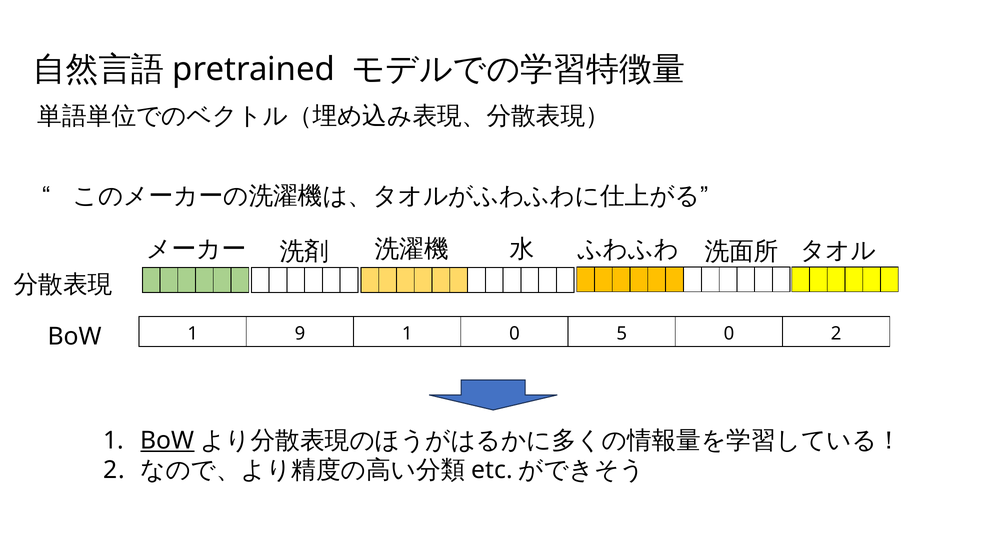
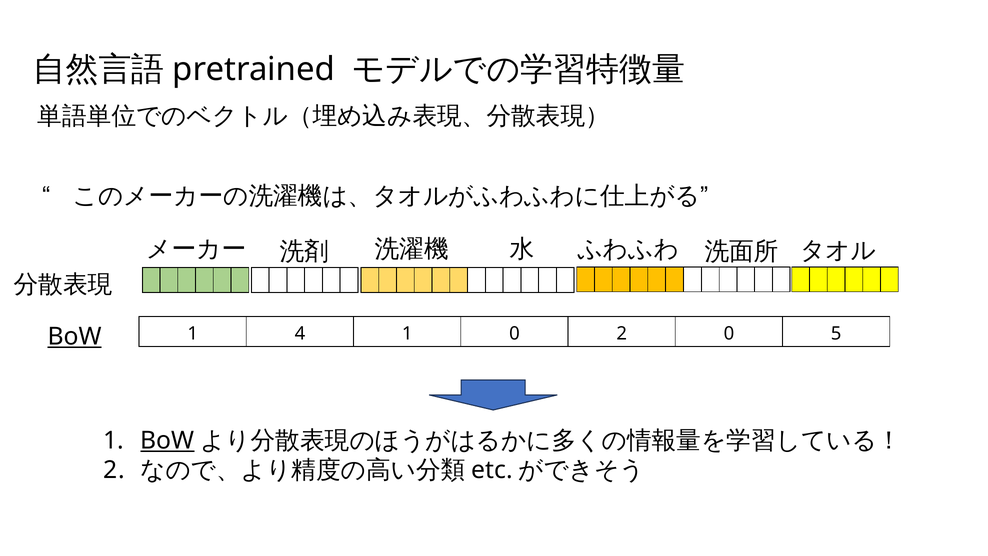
9: 9 -> 4 (300, 334)
0 5: 5 -> 2 (622, 334)
0 2: 2 -> 5 (836, 334)
BoW underline: none -> present (75, 336)
